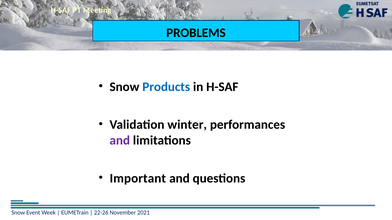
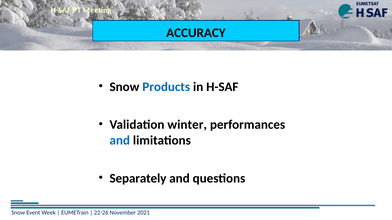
PROBLEMS: PROBLEMS -> ACCURACY (196, 33)
and colour: purple -> blue (120, 141)
Important: Important -> Separately (138, 179)
